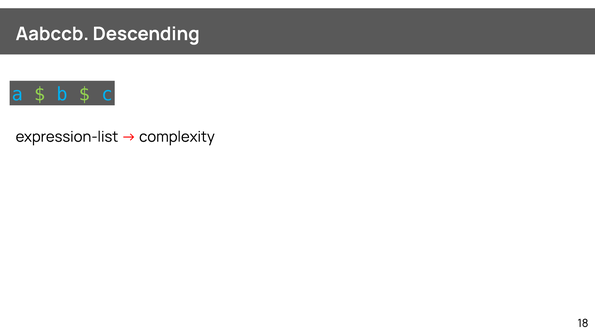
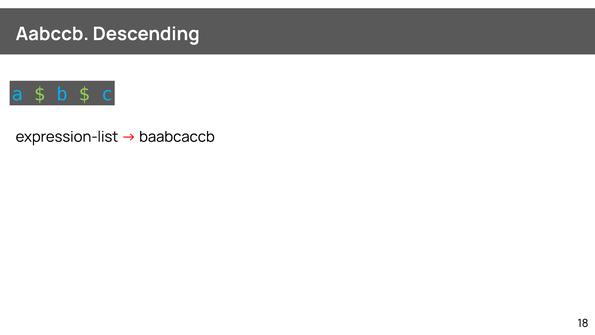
complexity: complexity -> baabcaccb (177, 137)
